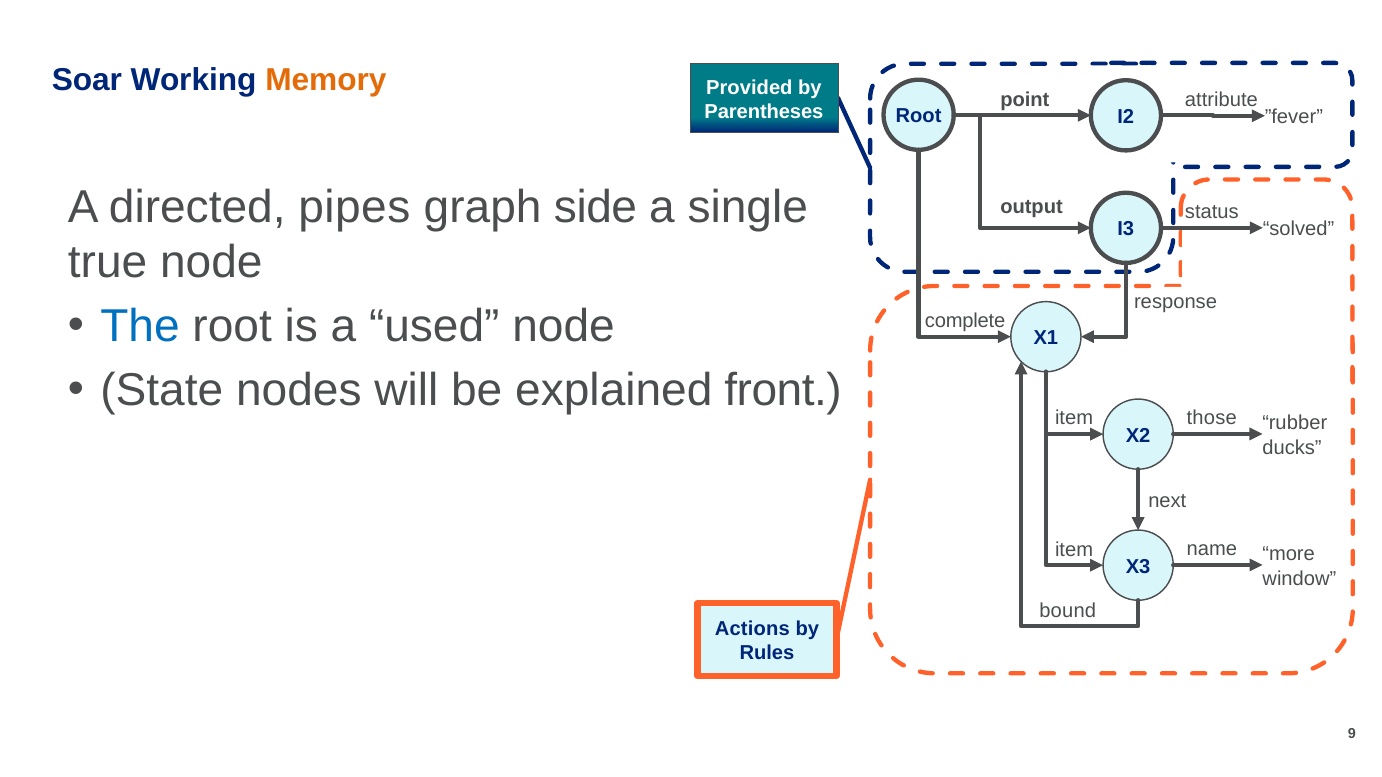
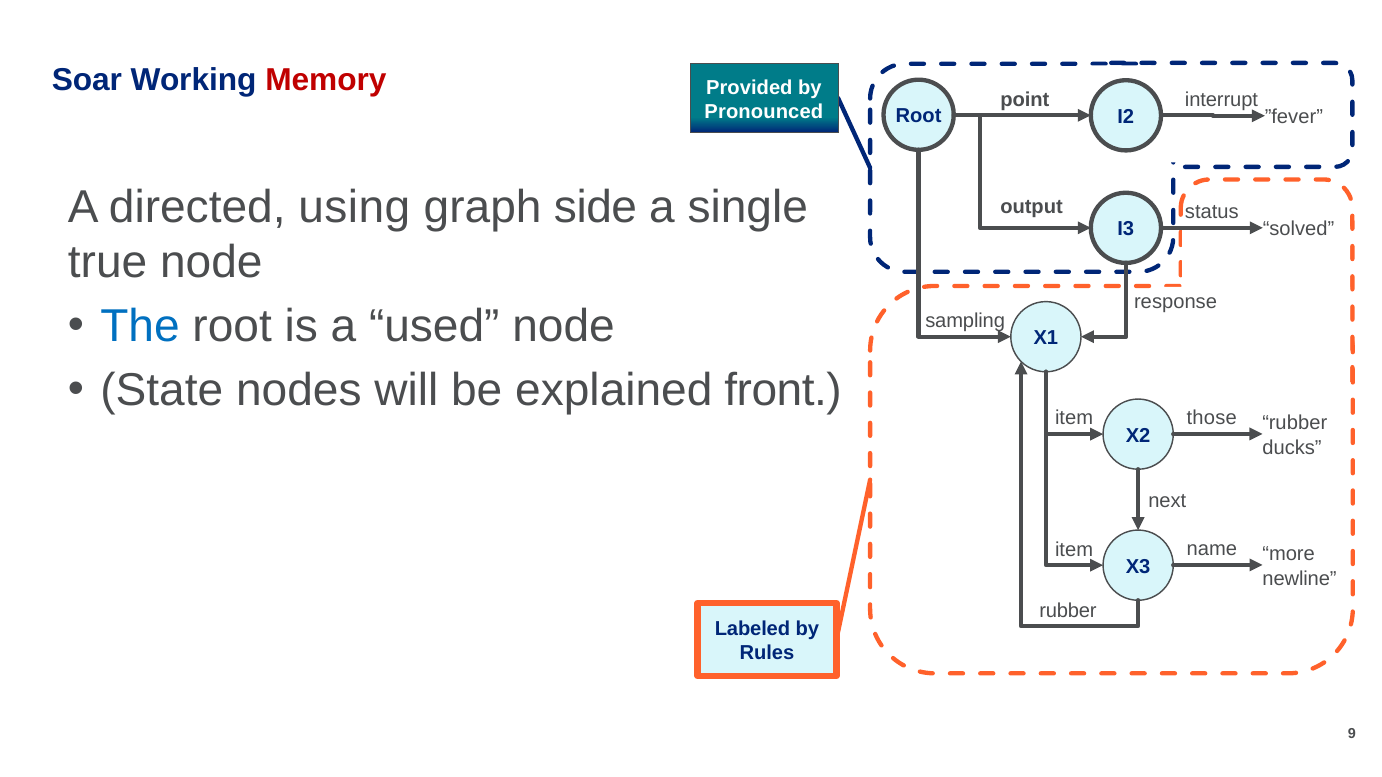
Memory colour: orange -> red (326, 80)
attribute: attribute -> interrupt (1221, 100)
Parentheses: Parentheses -> Pronounced (764, 112)
pipes: pipes -> using (354, 207)
complete: complete -> sampling (965, 321)
window: window -> newline (1300, 579)
bound: bound -> rubber (1068, 611)
Actions: Actions -> Labeled (752, 629)
